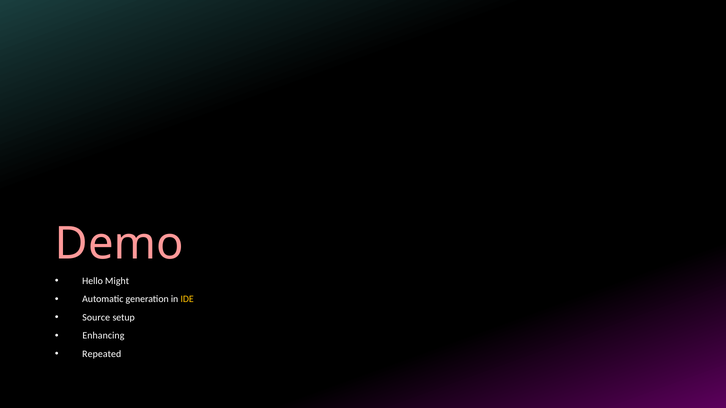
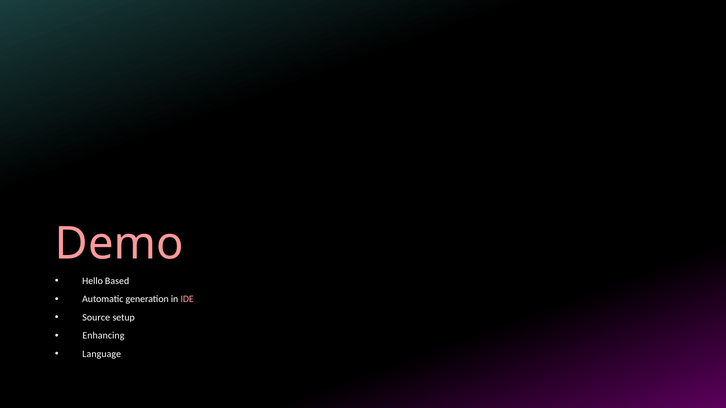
Might: Might -> Based (117, 281)
IDE colour: yellow -> pink (187, 299)
Repeated: Repeated -> Language (102, 354)
